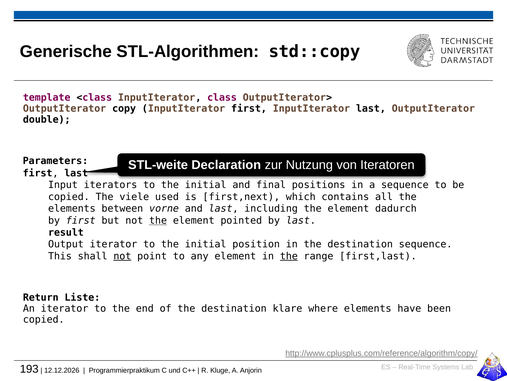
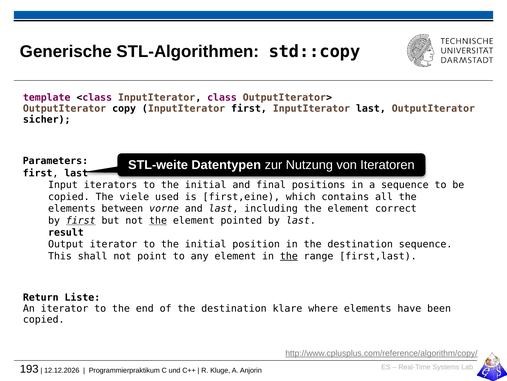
double: double -> sicher (47, 119)
Declaration: Declaration -> Datentypen (226, 165)
first,next: first,next -> first,eine (241, 196)
dadurch: dadurch -> correct (396, 208)
first underline: none -> present (81, 220)
not underline: present -> none (122, 256)
